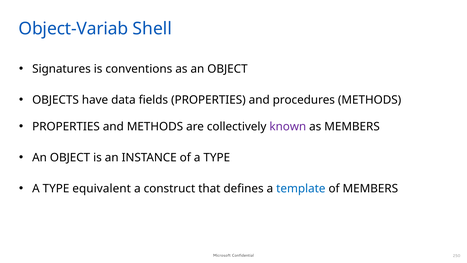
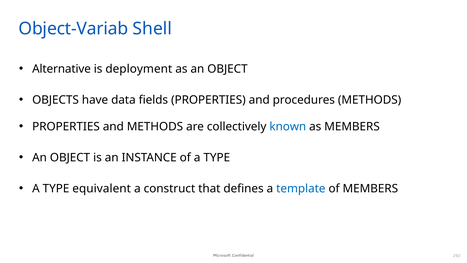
Signatures: Signatures -> Alternative (62, 69)
conventions: conventions -> deployment (139, 69)
known colour: purple -> blue (288, 126)
